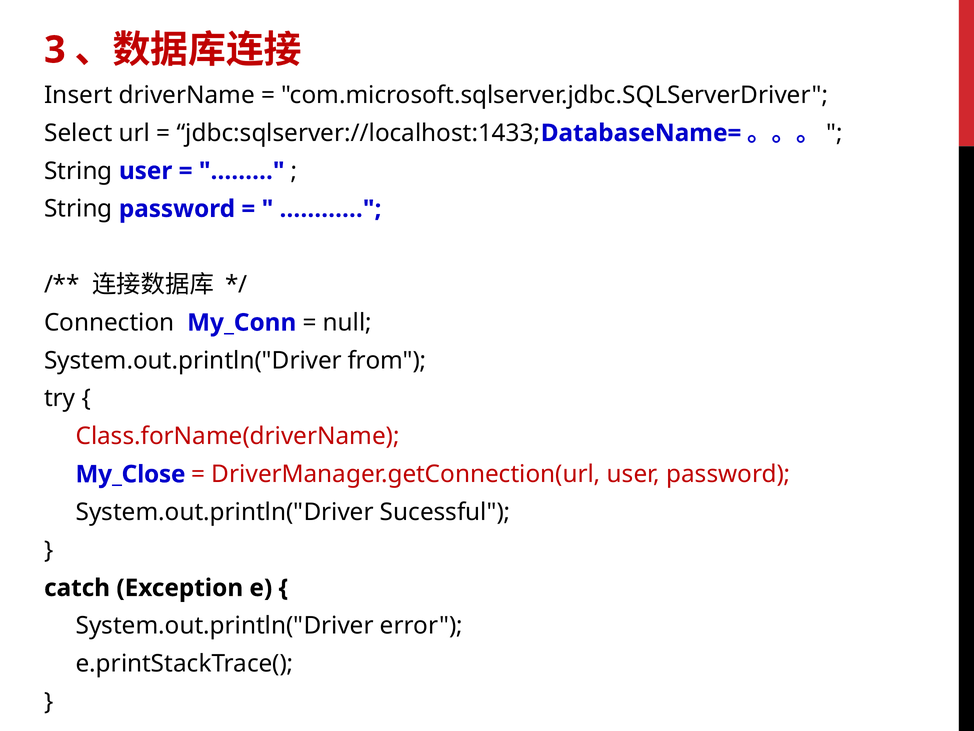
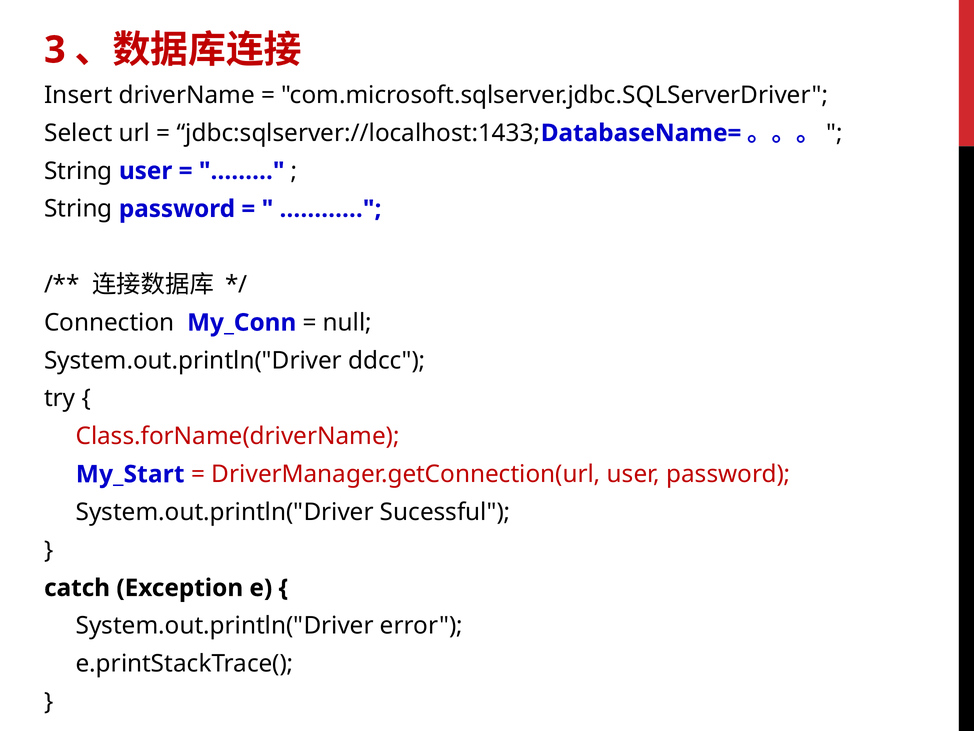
from: from -> ddcc (387, 360)
My_Close: My_Close -> My_Start (130, 474)
